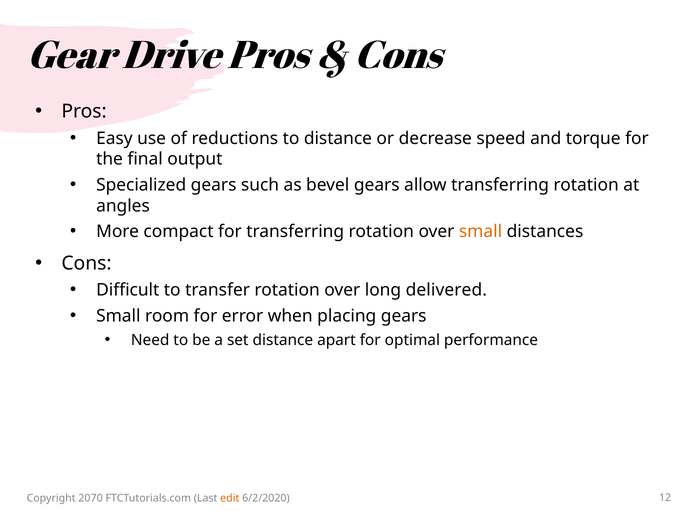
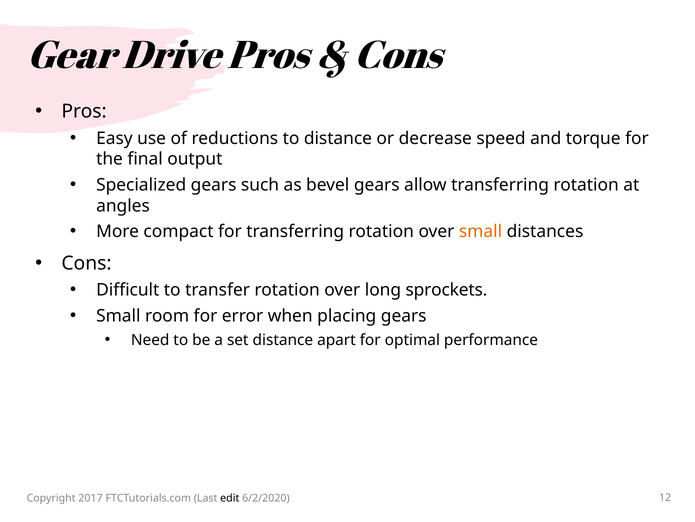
delivered: delivered -> sprockets (446, 290)
2070: 2070 -> 2017 (91, 498)
edit colour: orange -> black (230, 498)
